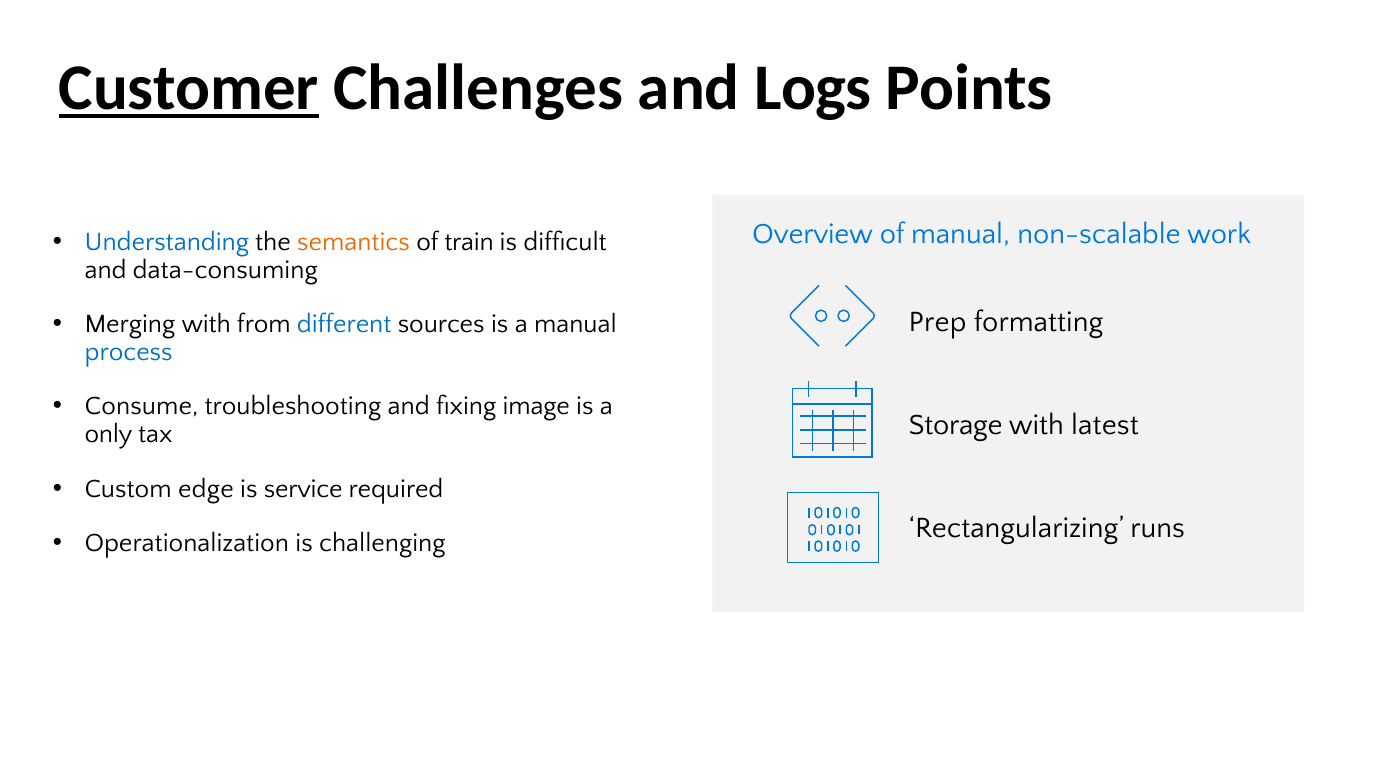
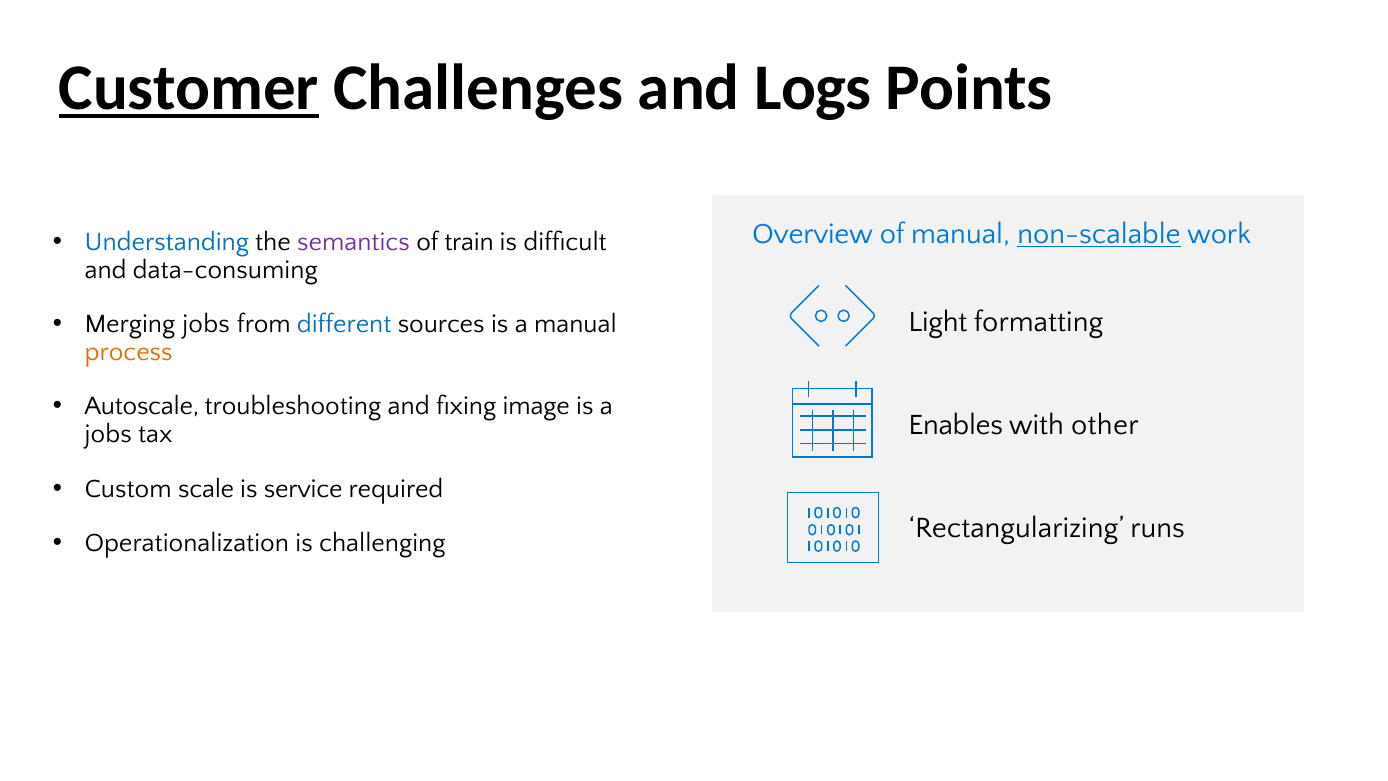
non-scalable underline: none -> present (1099, 234)
semantics colour: orange -> purple (354, 242)
Prep: Prep -> Light (938, 322)
Merging with: with -> jobs (206, 324)
process colour: blue -> orange (129, 352)
Consume: Consume -> Autoscale (142, 406)
Storage: Storage -> Enables (956, 425)
latest: latest -> other (1105, 425)
only: only -> jobs (108, 434)
edge: edge -> scale (206, 488)
